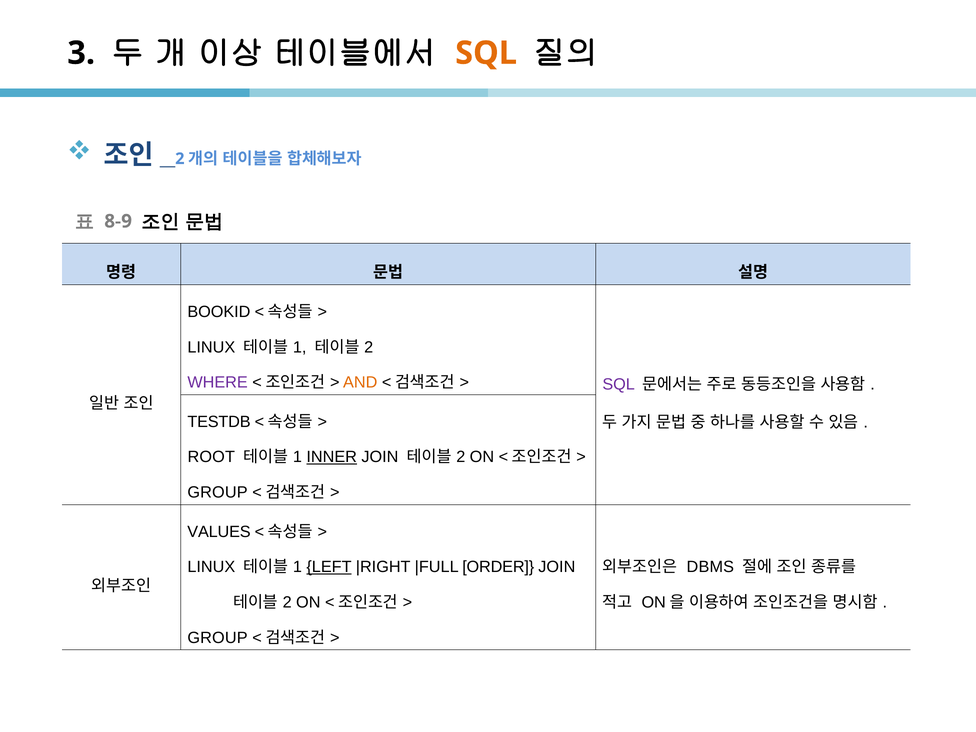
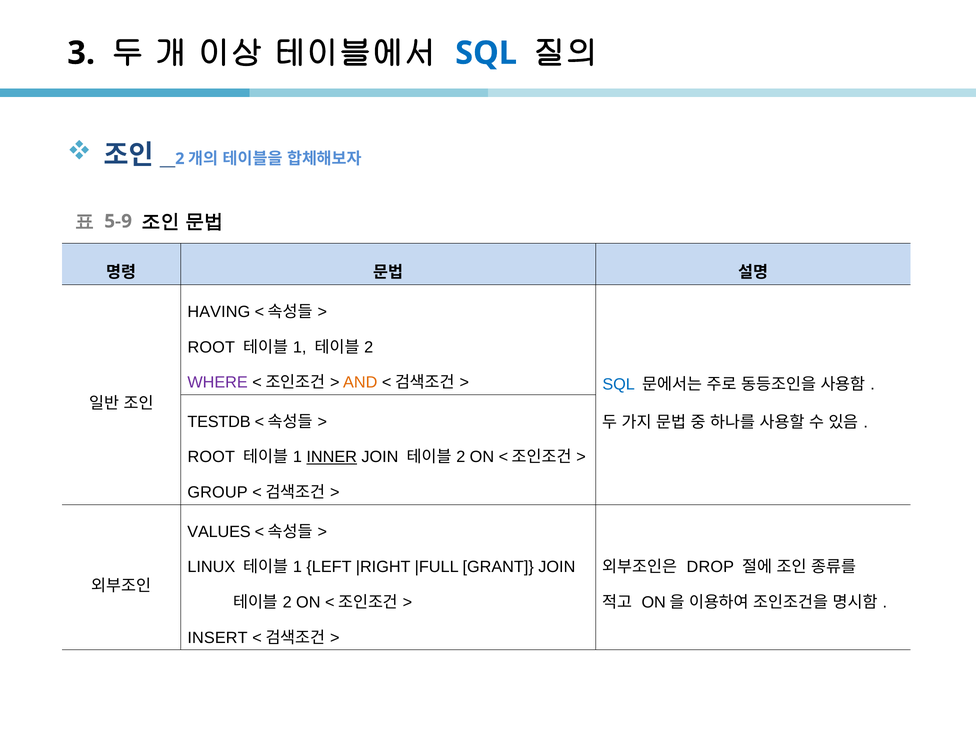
SQL colour: orange -> blue (486, 53)
8-9: 8-9 -> 5-9 (118, 221)
BOOKID: BOOKID -> HAVING (219, 312)
LINUX: LINUX -> ROOT (211, 347)
SQL colour: purple -> blue (619, 384)
LEFT underline: present -> none (329, 567)
ORDER: ORDER -> GRANT (498, 567)
DBMS: DBMS -> DROP (710, 567)
GROUP: GROUP -> INSERT (218, 638)
